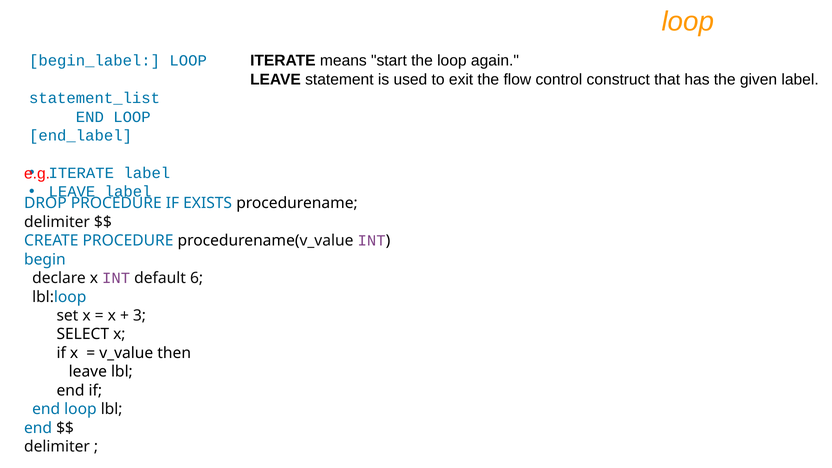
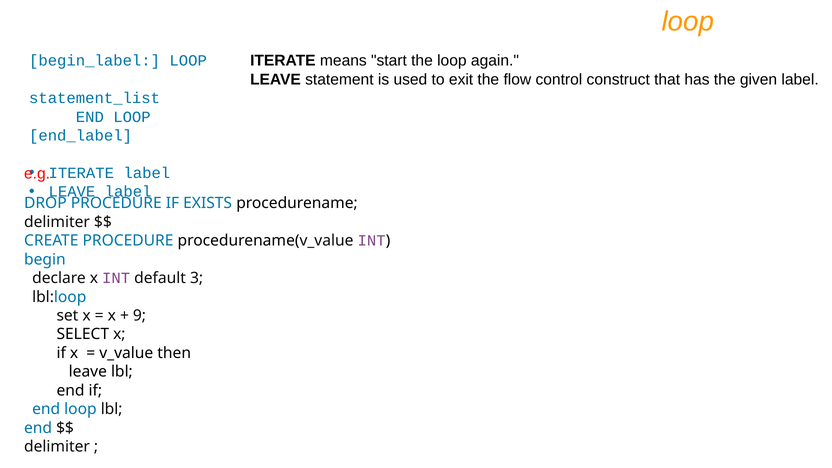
6: 6 -> 3 (197, 278)
3: 3 -> 9 (139, 316)
